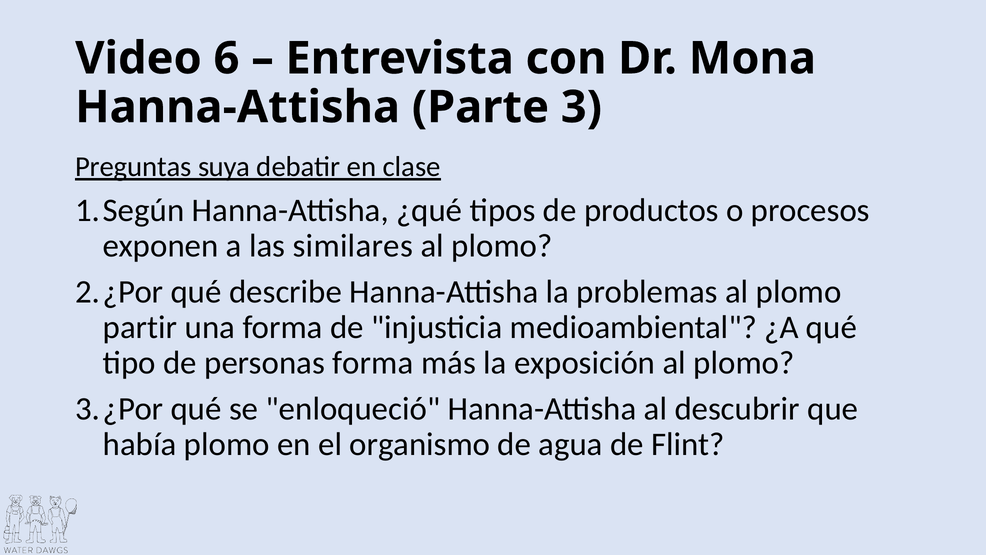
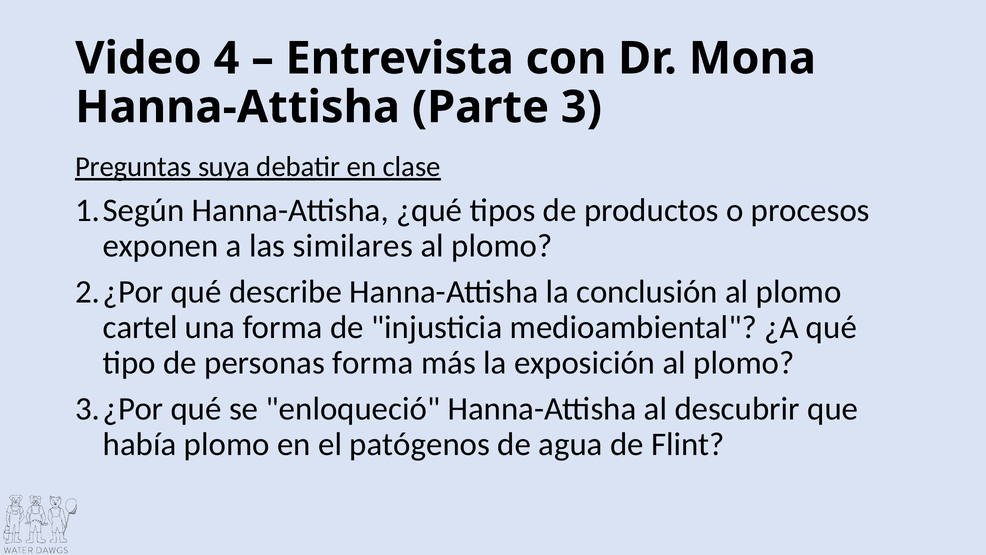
6: 6 -> 4 (226, 58)
problemas: problemas -> conclusión (647, 292)
partir: partir -> cartel (140, 327)
organismo: organismo -> patógenos (420, 444)
